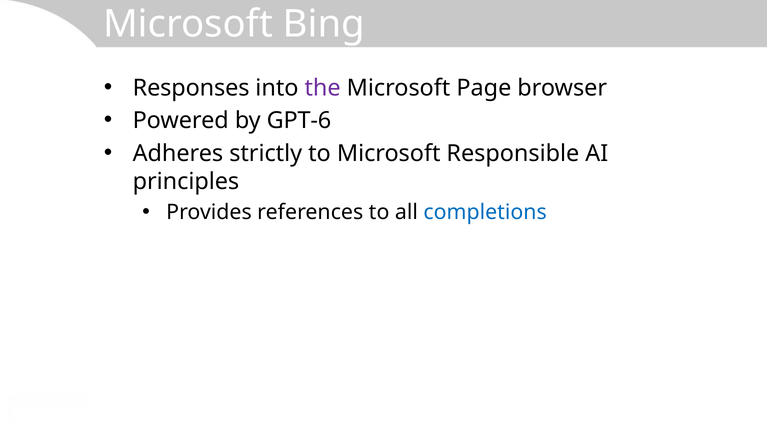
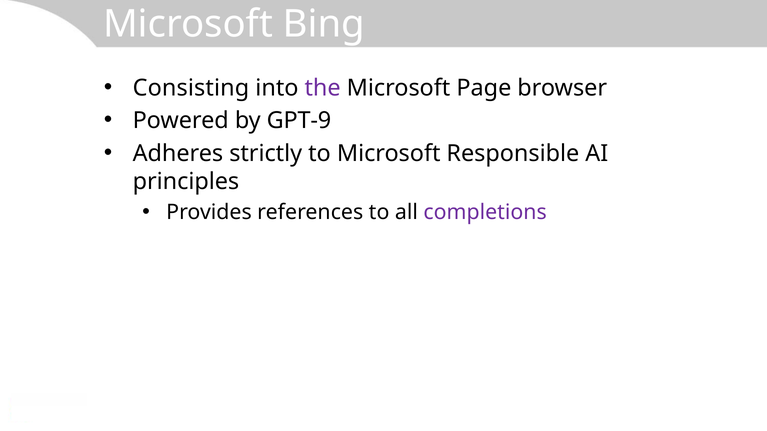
Responses: Responses -> Consisting (191, 88)
GPT-6: GPT-6 -> GPT-9 (299, 121)
completions colour: blue -> purple (485, 213)
